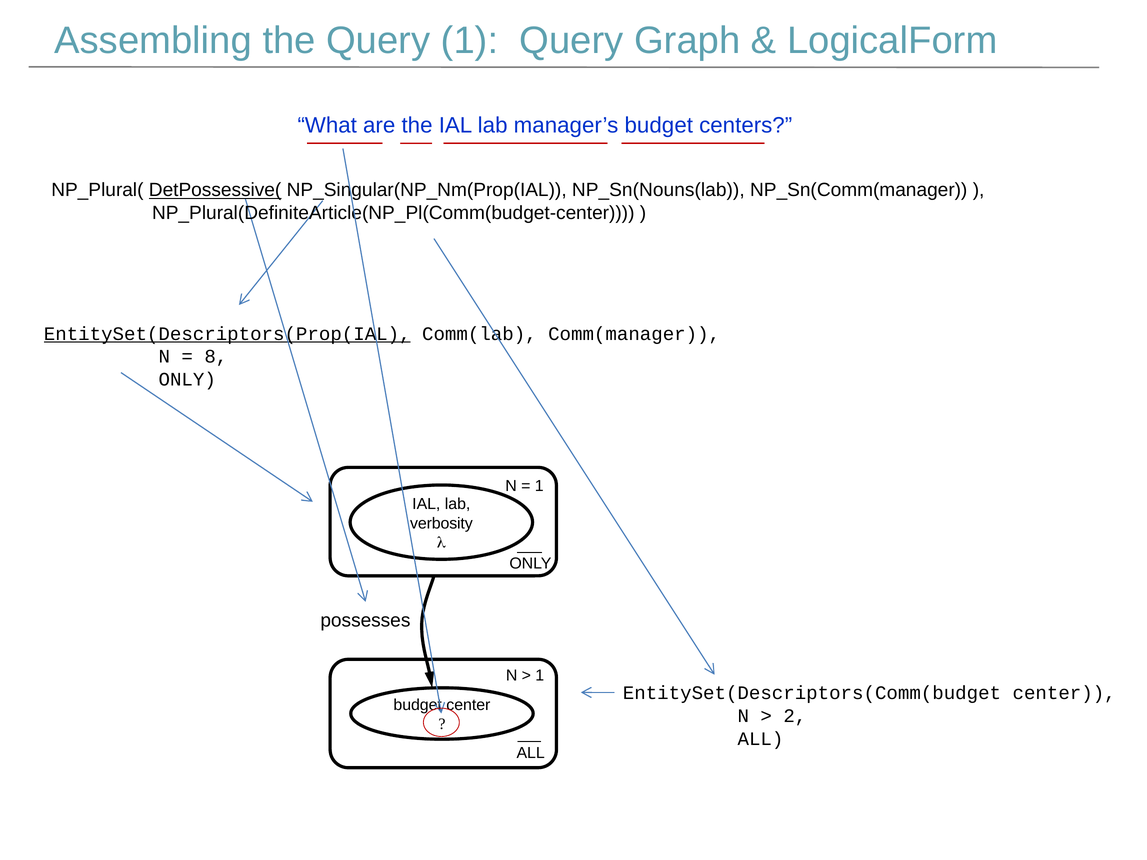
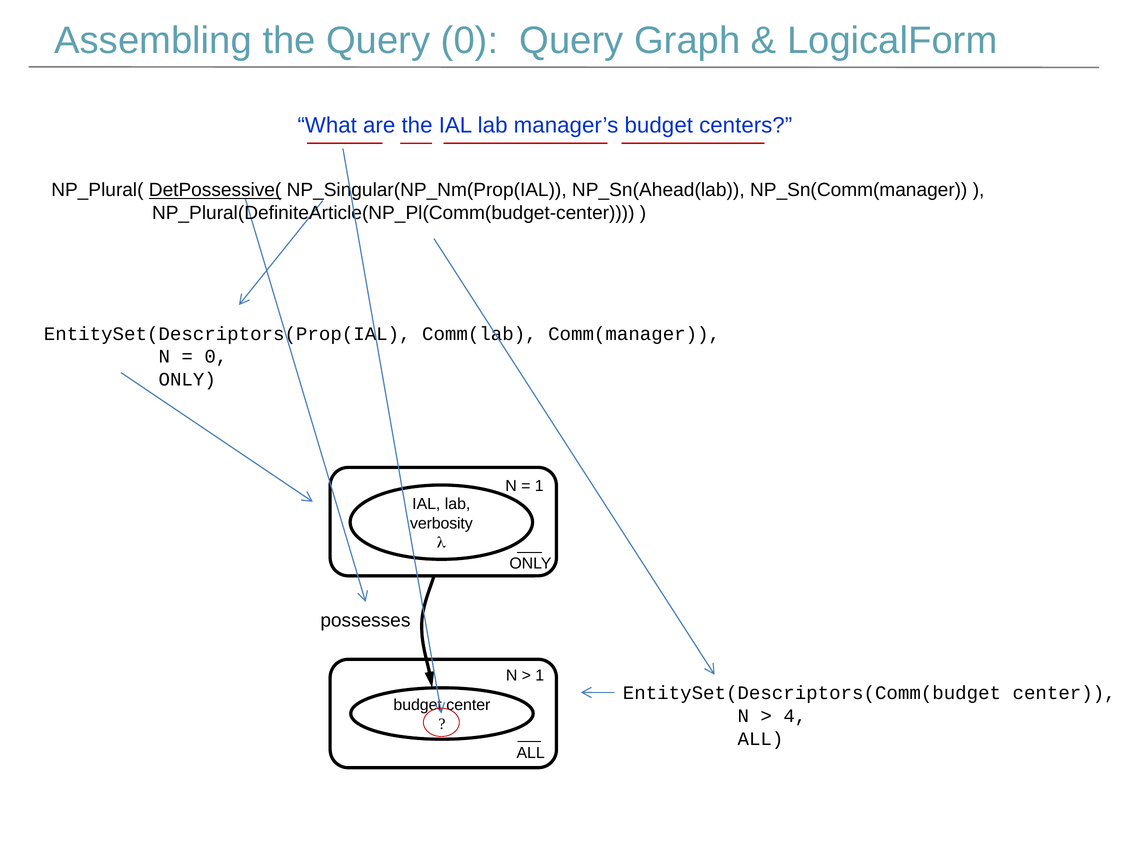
Query 1: 1 -> 0 (470, 41)
NP_Sn(Nouns(lab: NP_Sn(Nouns(lab -> NP_Sn(Ahead(lab (658, 190)
EntitySet(Descriptors(Prop(IAL underline: present -> none (227, 334)
8: 8 -> 0 (216, 357)
2: 2 -> 4 (795, 716)
